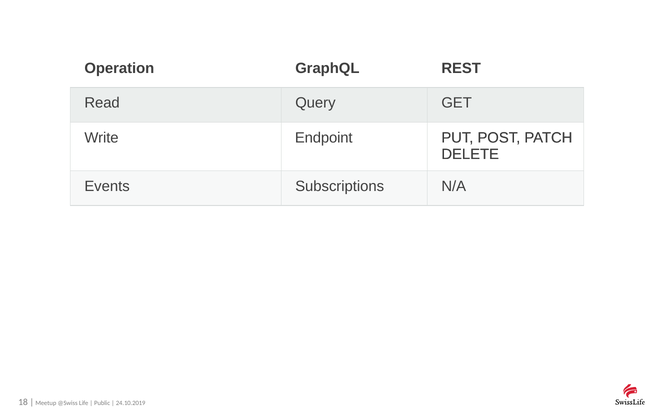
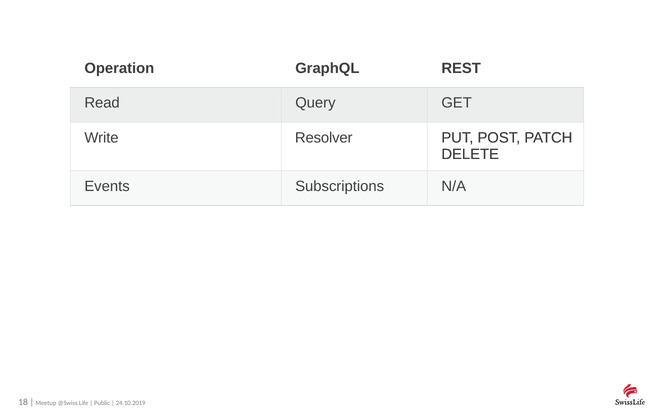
Endpoint: Endpoint -> Resolver (324, 138)
